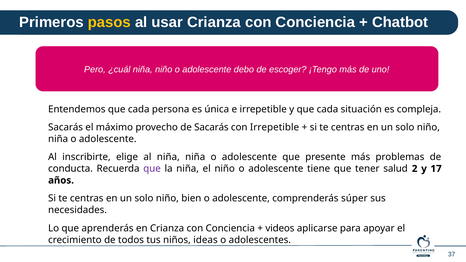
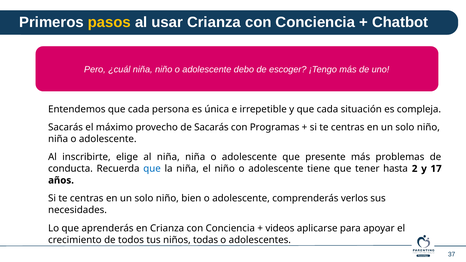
con Irrepetible: Irrepetible -> Programas (275, 127)
que colour: purple -> blue (152, 169)
salud: salud -> hasta (396, 169)
súper: súper -> verlos (354, 199)
ideas: ideas -> todas (206, 240)
